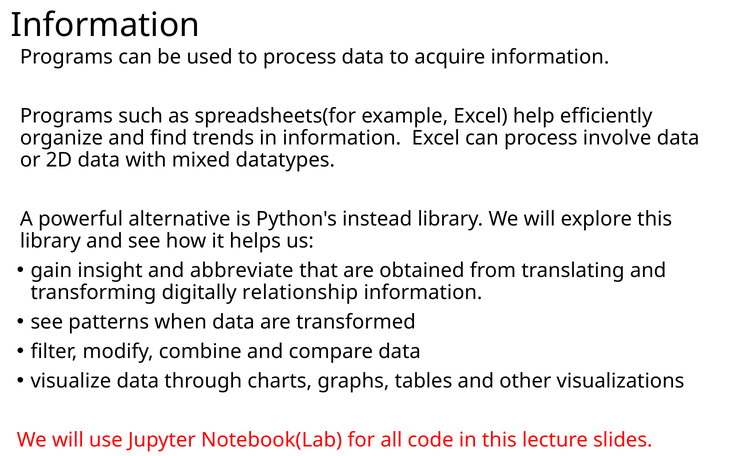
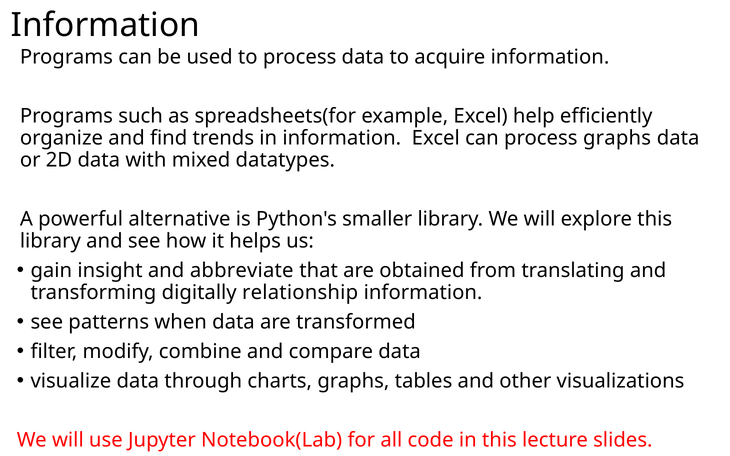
process involve: involve -> graphs (617, 138)
instead: instead -> smaller (377, 219)
